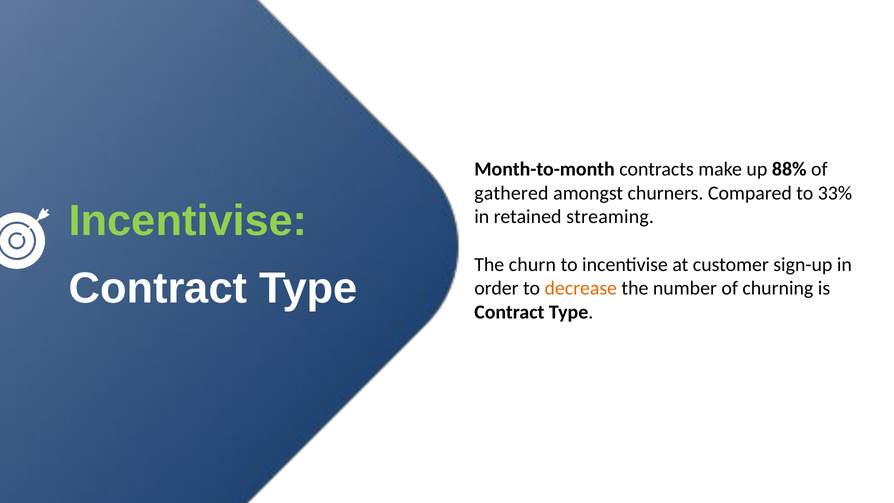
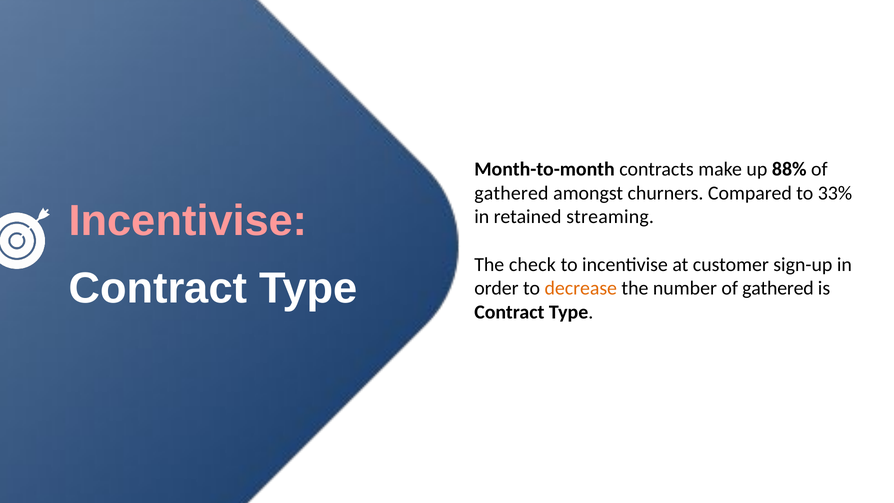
Incentivise colour: light green -> pink (188, 221)
churn: churn -> check (532, 265)
number of churning: churning -> gathered (778, 288)
